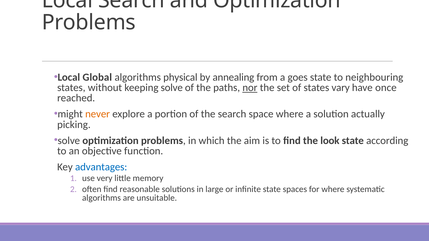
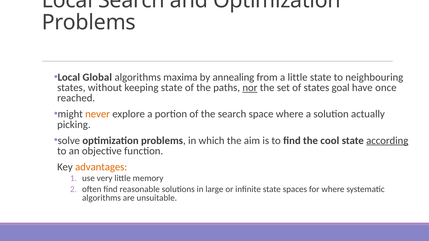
physical: physical -> maxima (180, 77)
a goes: goes -> little (298, 77)
keeping solve: solve -> state (172, 88)
vary: vary -> goal (341, 88)
look: look -> cool (330, 141)
according underline: none -> present (387, 141)
advantages colour: blue -> orange (101, 167)
